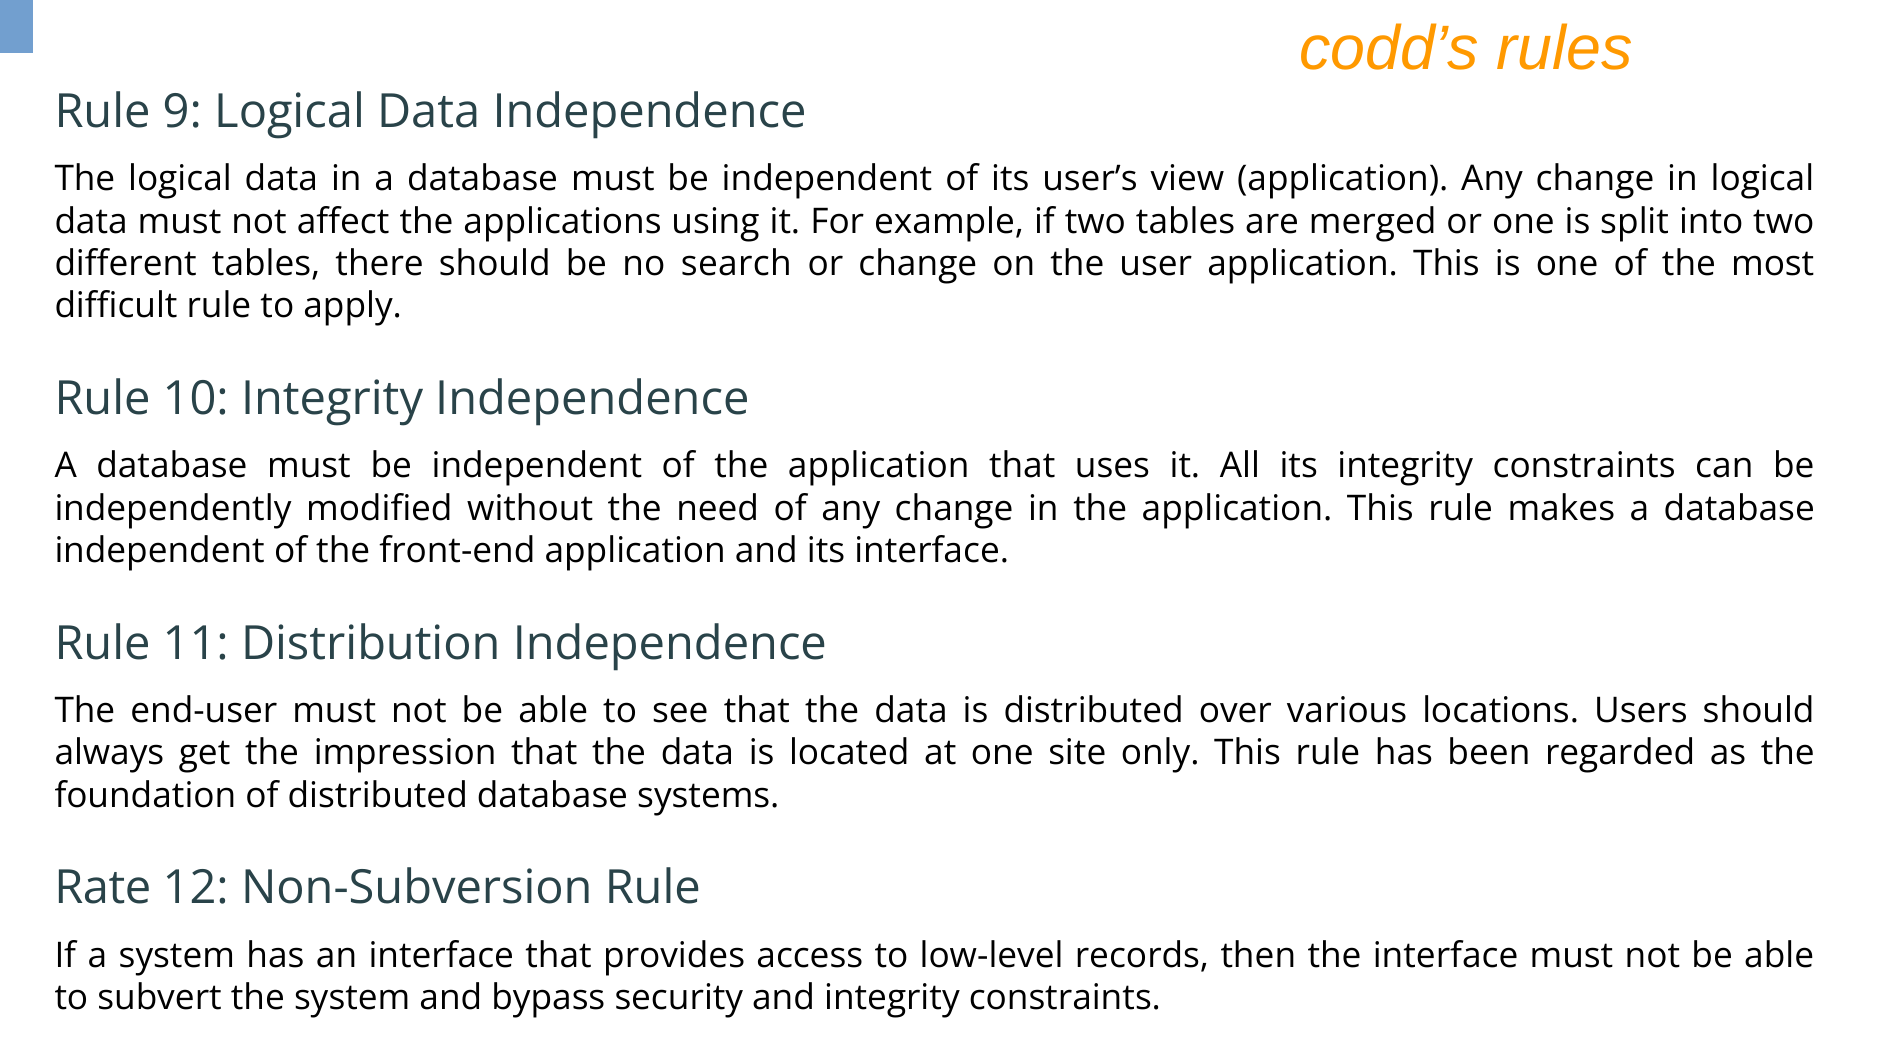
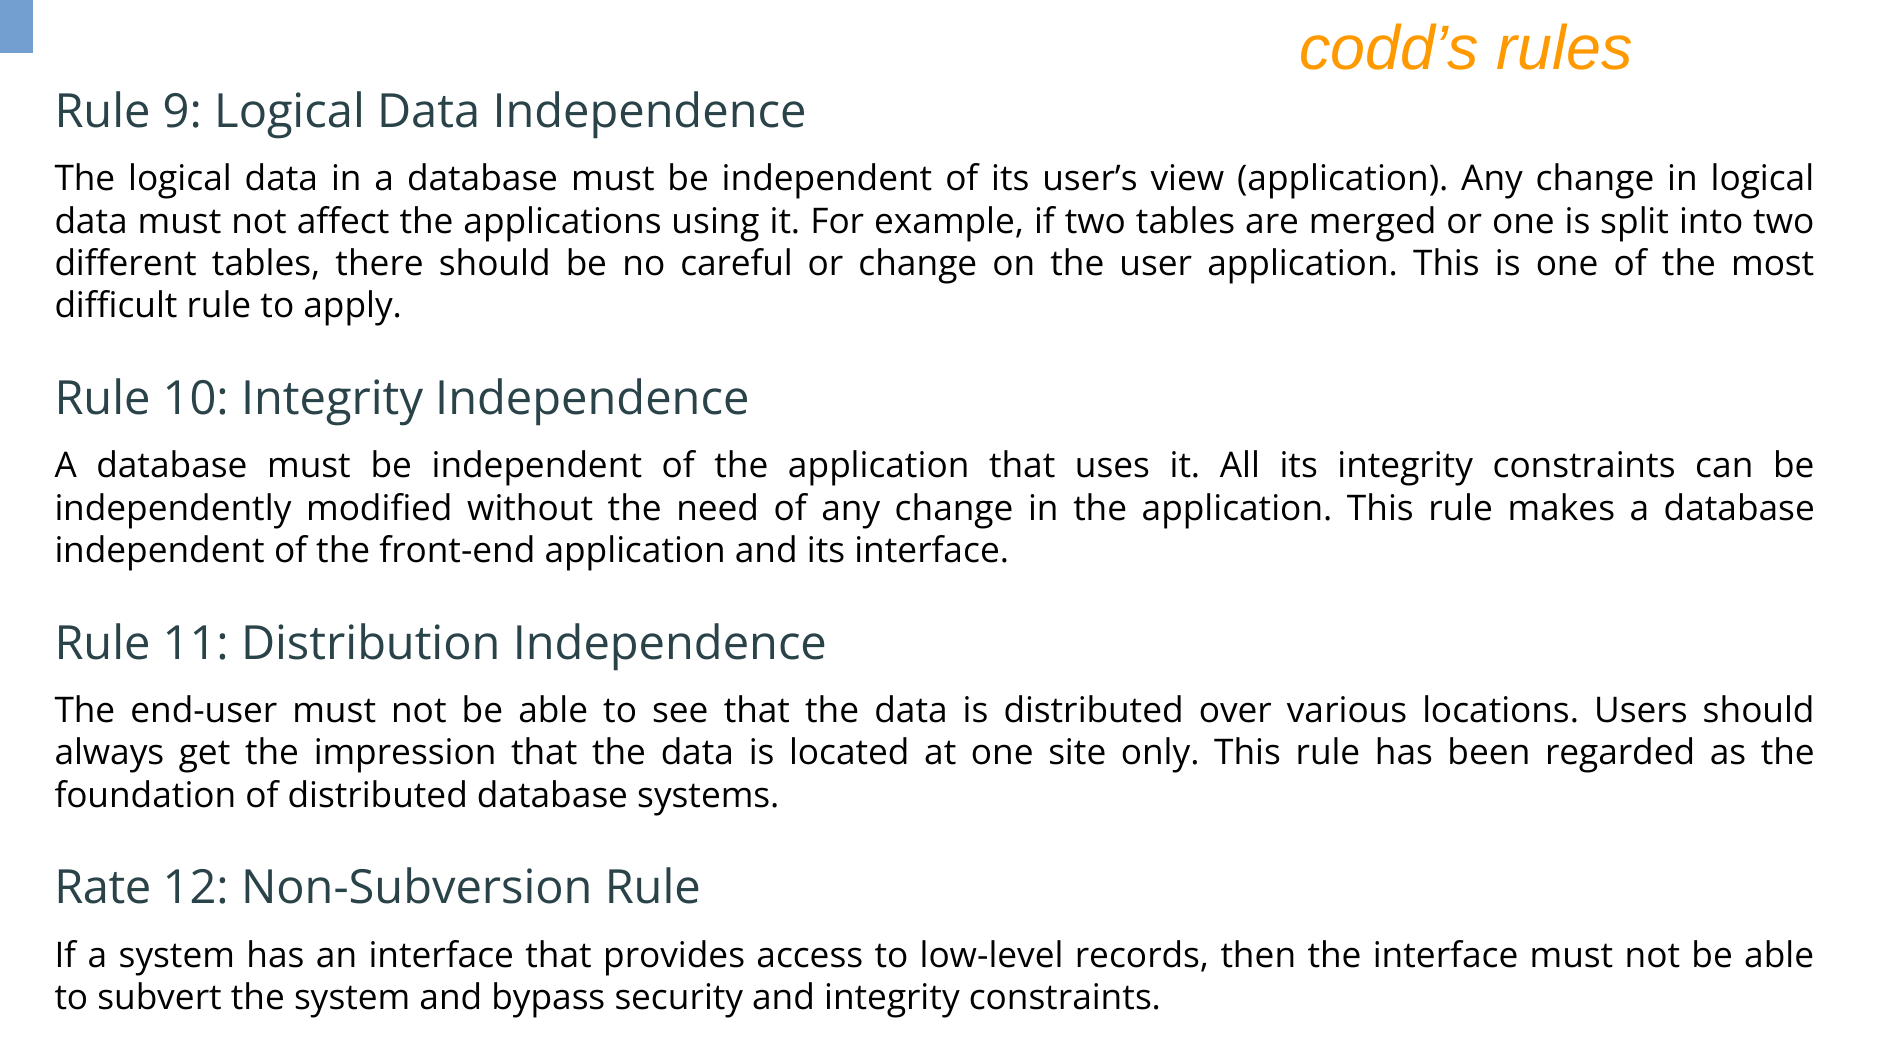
search: search -> careful (737, 264)
